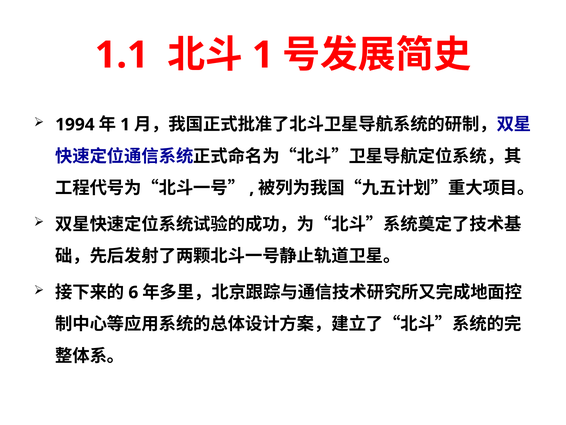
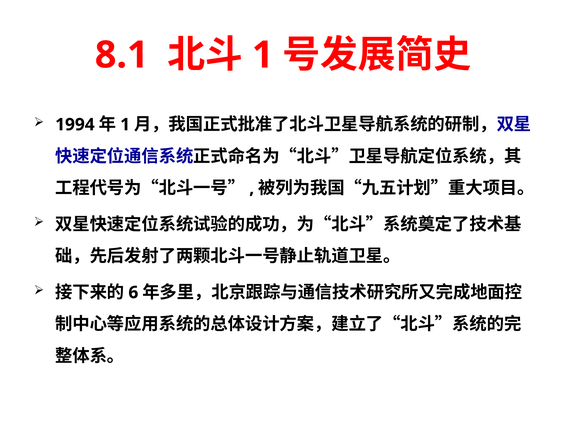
1.1: 1.1 -> 8.1 (122, 55)
